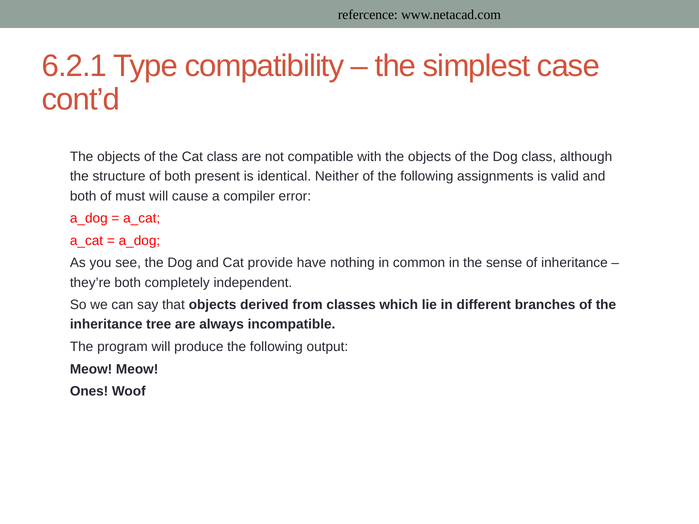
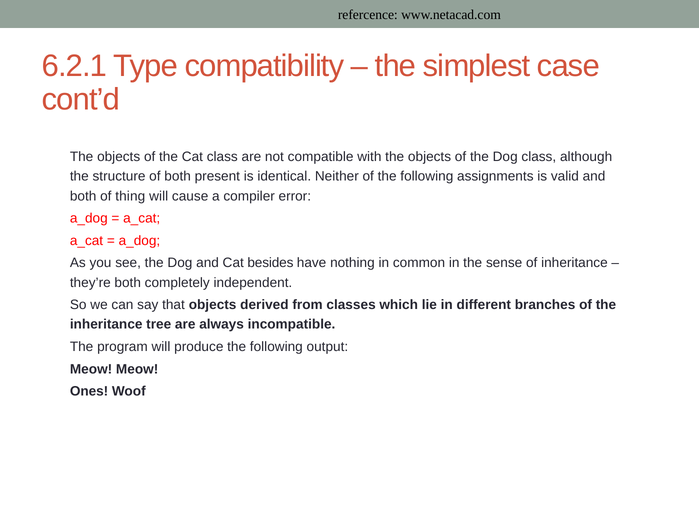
must: must -> thing (130, 196)
provide: provide -> besides (270, 263)
